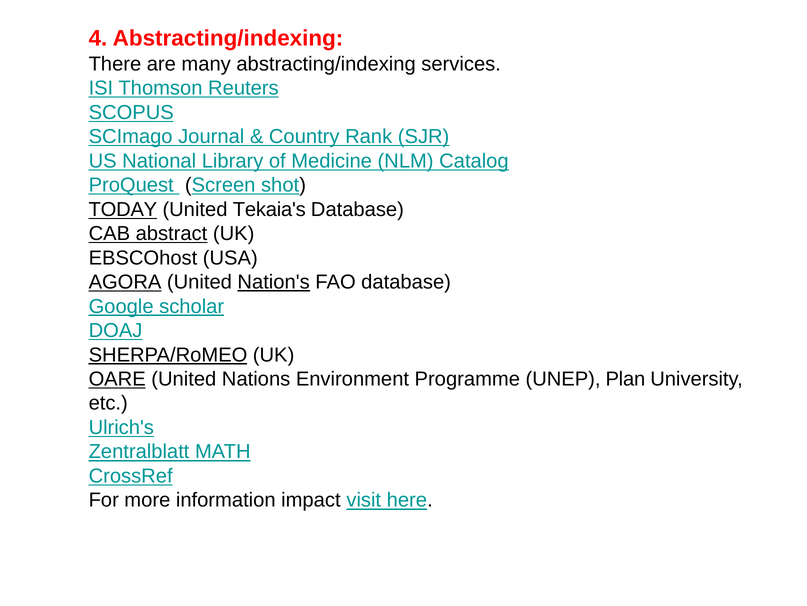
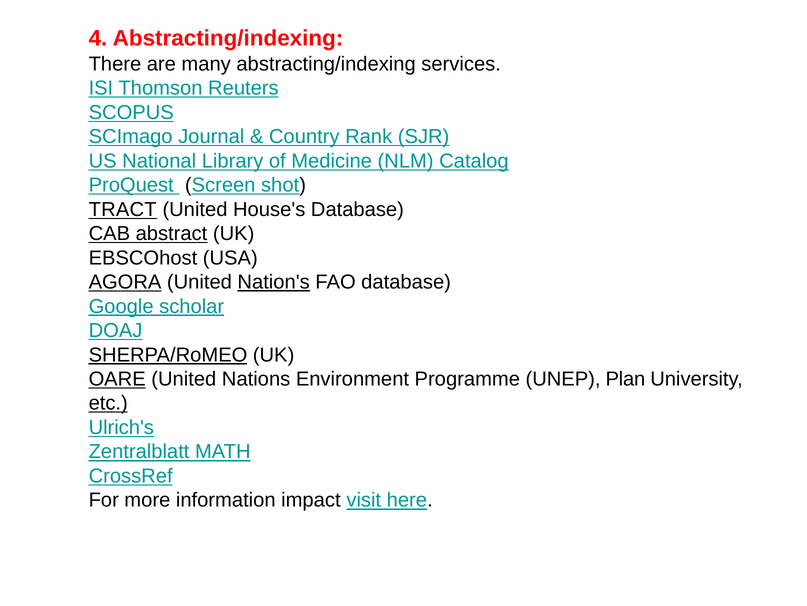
TODAY: TODAY -> TRACT (123, 209)
Tekaia's: Tekaia's -> House's (269, 209)
etc underline: none -> present (108, 403)
